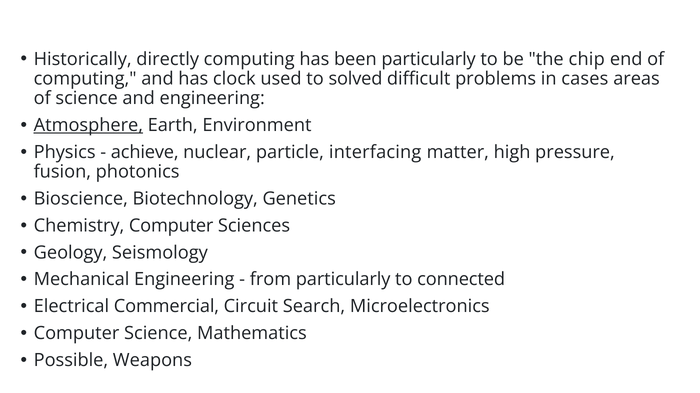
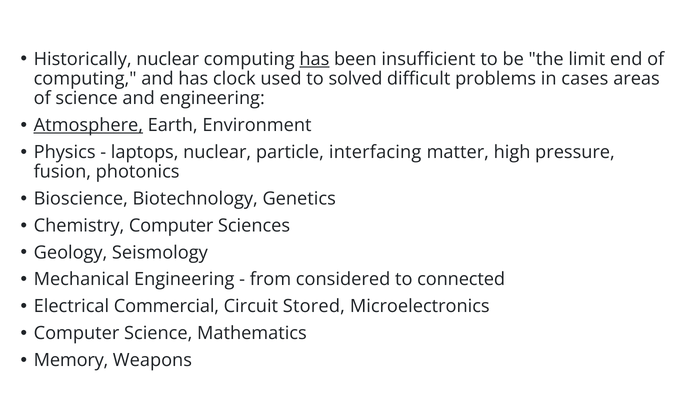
Historically directly: directly -> nuclear (168, 59)
has underline: none -> present (314, 59)
been particularly: particularly -> insufficient (428, 59)
chip: chip -> limit (587, 59)
achieve: achieve -> laptops (145, 152)
from particularly: particularly -> considered (343, 280)
Search: Search -> Stored (314, 307)
Possible: Possible -> Memory (71, 361)
